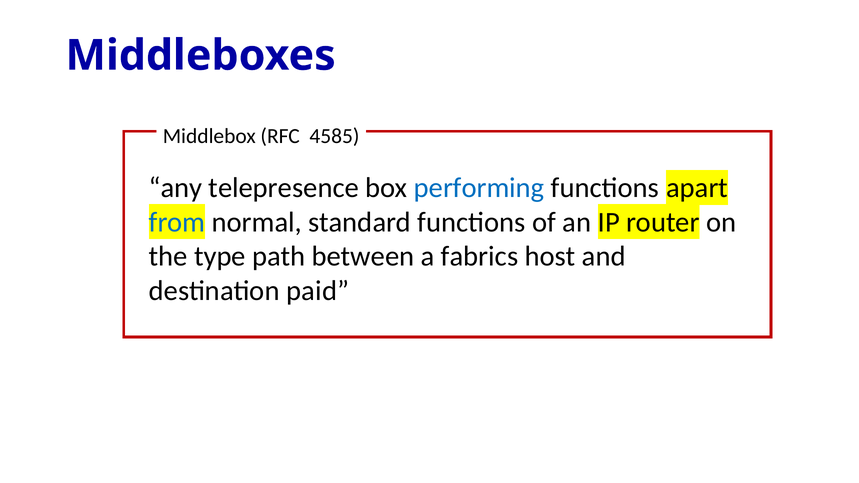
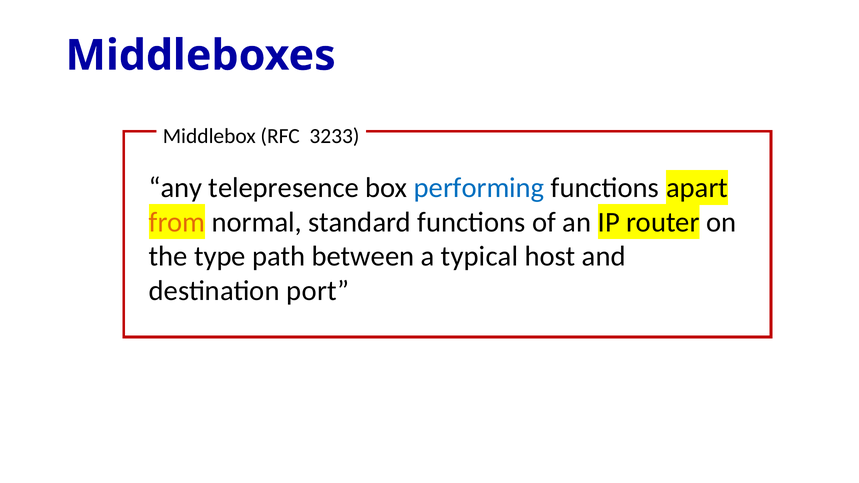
4585: 4585 -> 3233 (334, 136)
from colour: blue -> orange (177, 222)
fabrics: fabrics -> typical (480, 257)
paid: paid -> port (318, 291)
